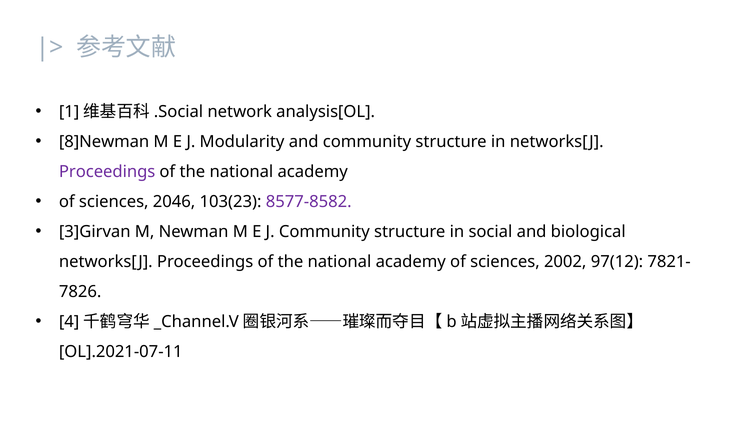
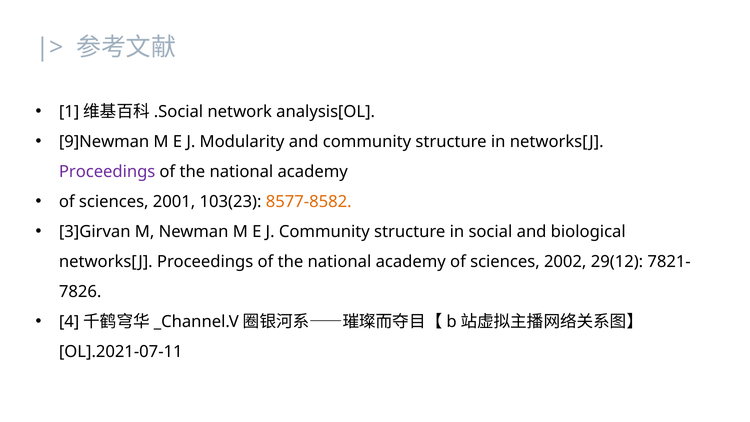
8]Newman: 8]Newman -> 9]Newman (104, 142)
2046: 2046 -> 2001 (174, 202)
8577-8582 colour: purple -> orange (309, 202)
97(12: 97(12 -> 29(12 (617, 262)
